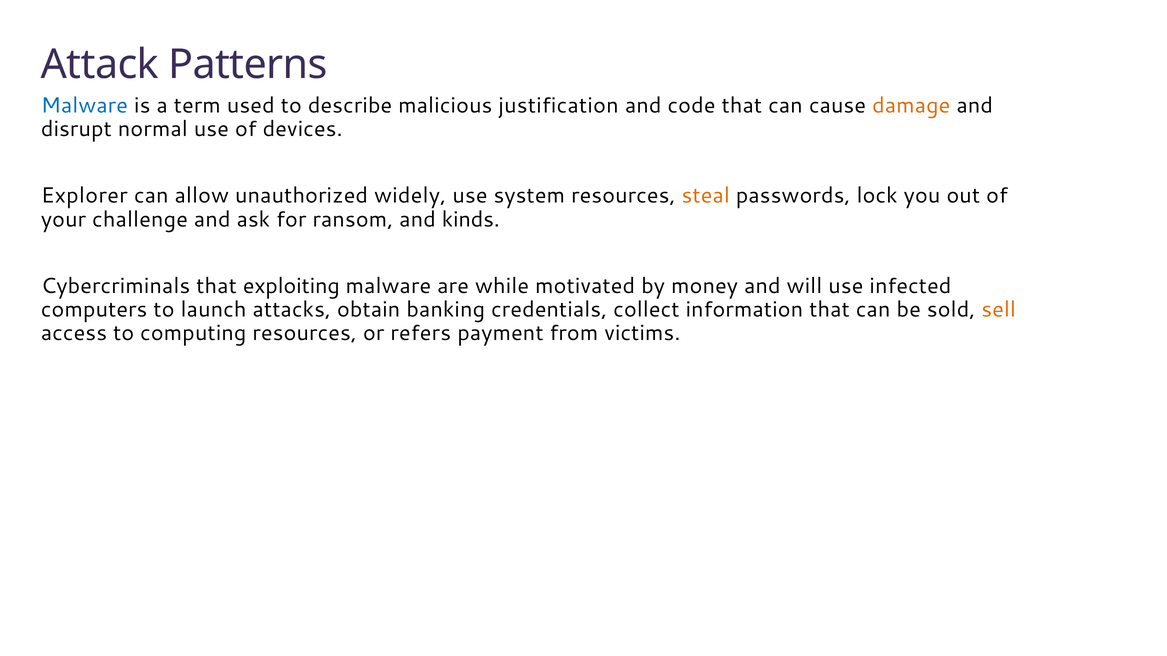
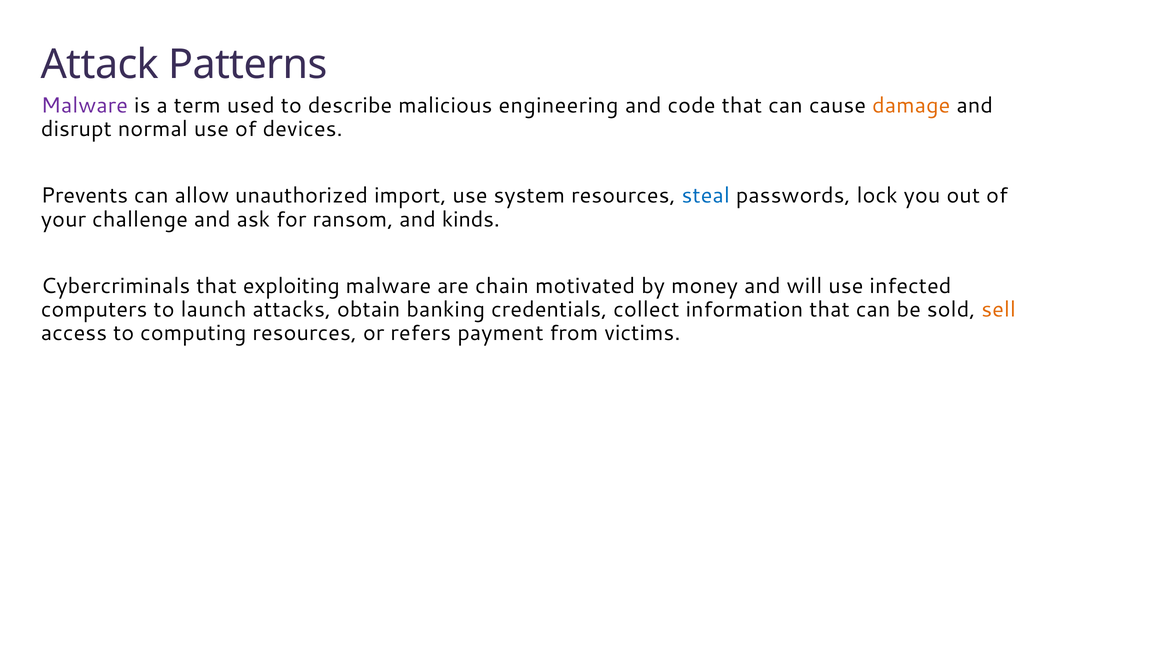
Malware colour: blue -> purple (84, 106)
justification: justification -> engineering (559, 106)
Explorer: Explorer -> Prevents (85, 196)
widely: widely -> import (410, 196)
steal colour: orange -> blue (706, 196)
while: while -> chain (502, 286)
